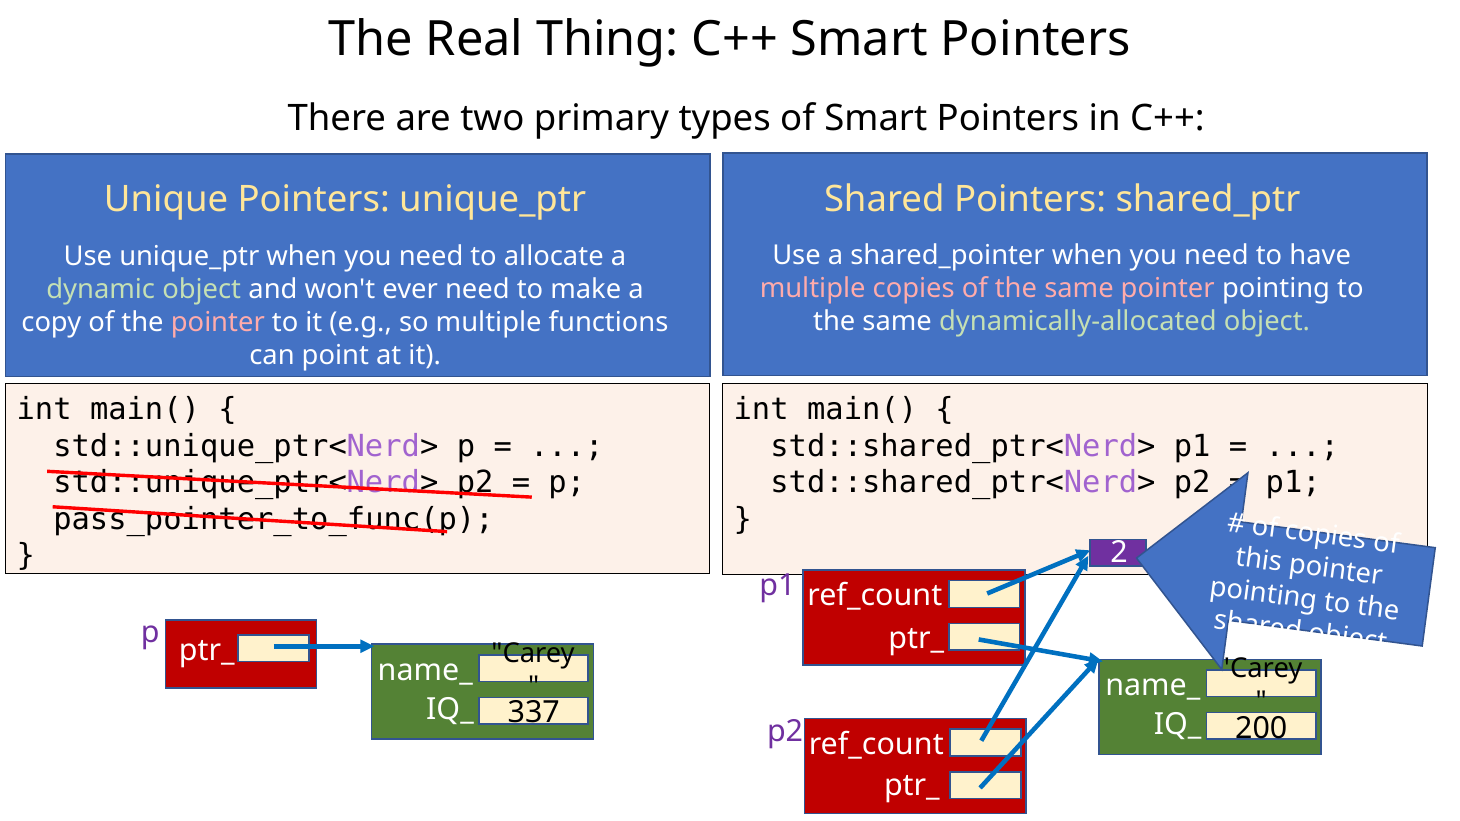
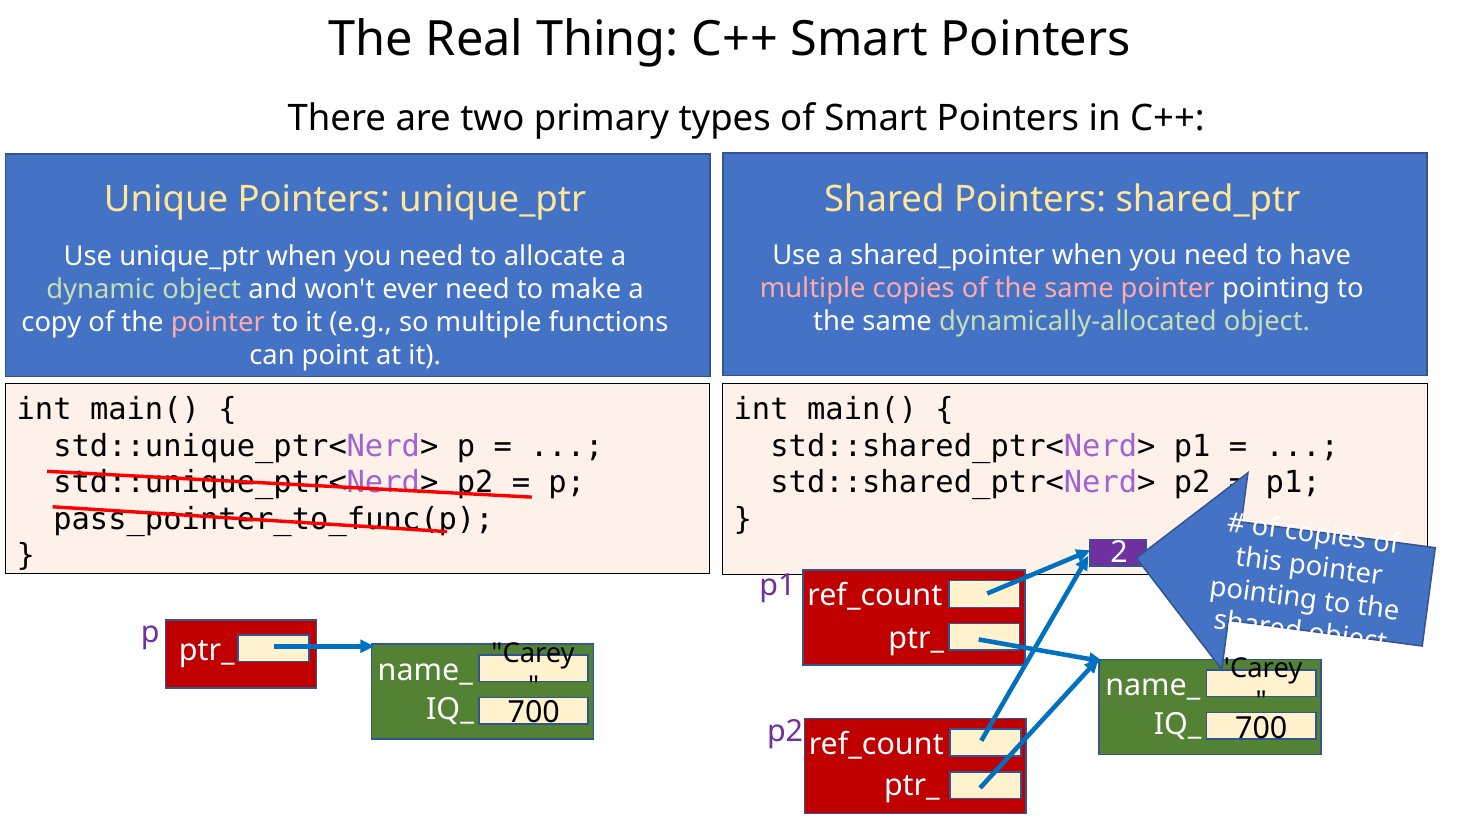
337: 337 -> 700 (534, 713)
200: 200 -> 700 (1261, 728)
